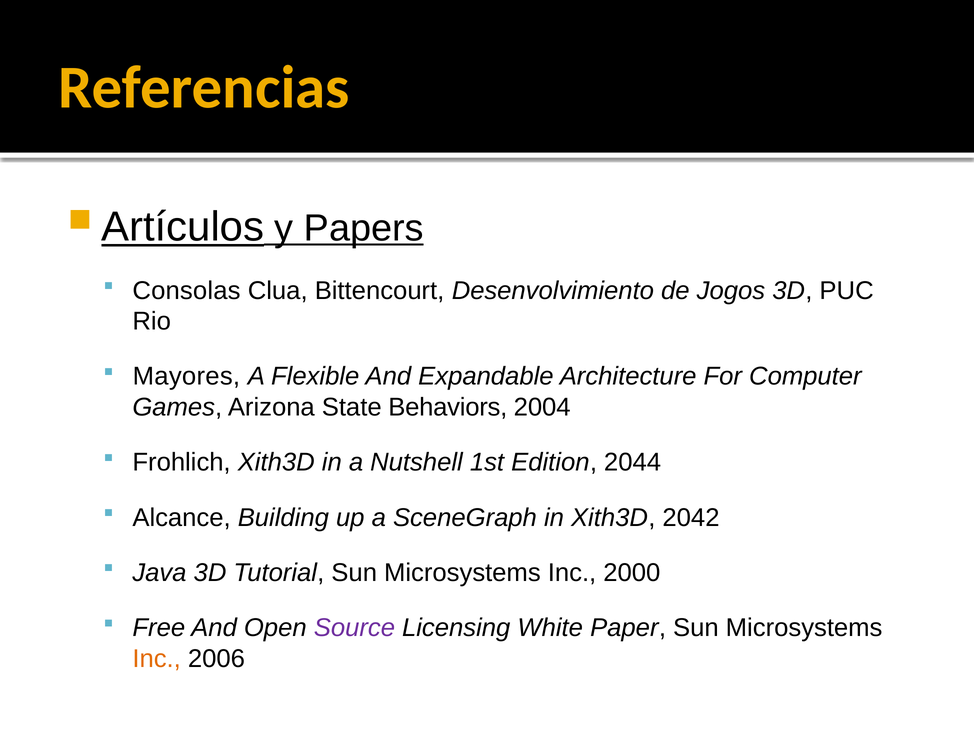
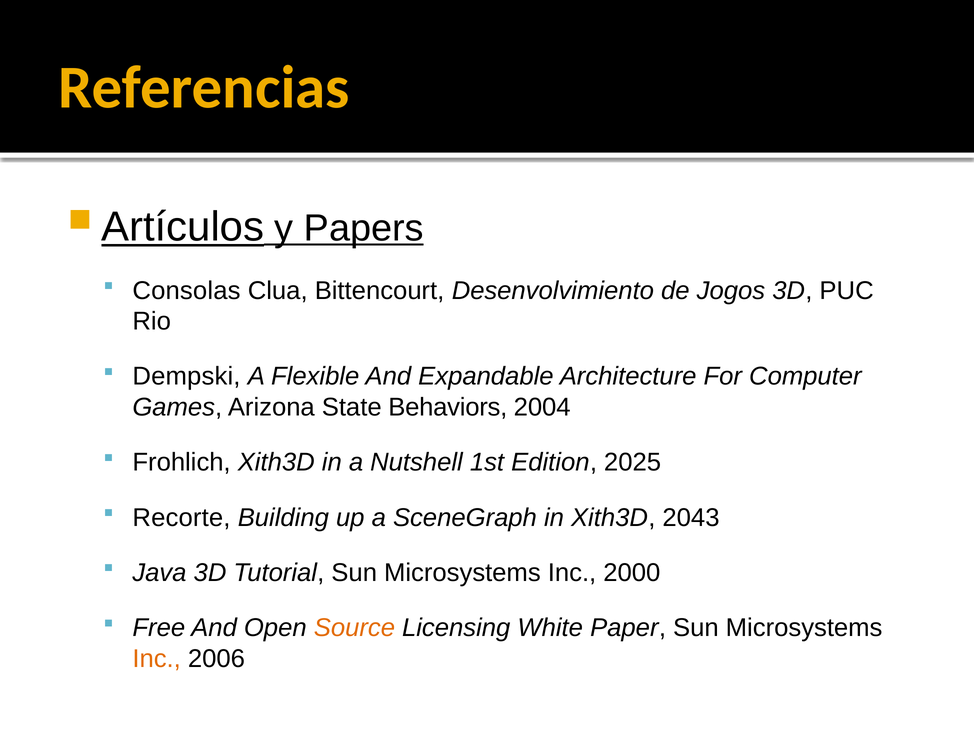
Mayores: Mayores -> Dempski (186, 377)
2044: 2044 -> 2025 (633, 463)
Alcance: Alcance -> Recorte (181, 518)
2042: 2042 -> 2043 (691, 518)
Source colour: purple -> orange (354, 628)
